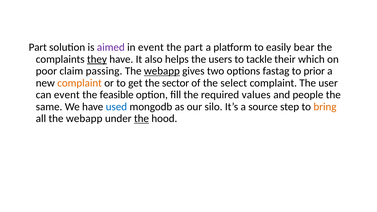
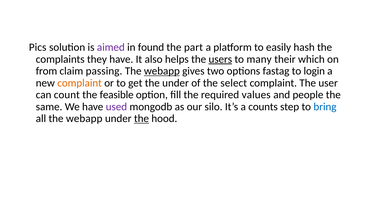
Part: Part -> Pics (38, 47)
in event: event -> found (151, 47)
bear: bear -> hash (304, 47)
they underline: present -> none (97, 59)
users underline: none -> present (220, 59)
tackle: tackle -> many (259, 59)
poor: poor -> from (46, 71)
prior: prior -> login (314, 71)
the sector: sector -> under (176, 83)
can event: event -> count (67, 95)
used colour: blue -> purple (116, 107)
source: source -> counts (263, 107)
bring colour: orange -> blue (325, 107)
